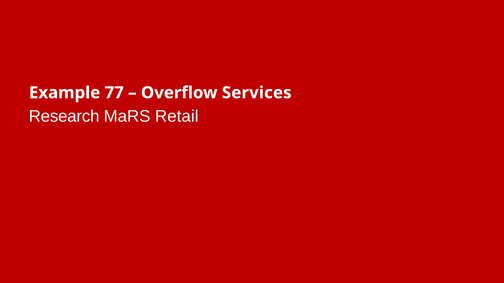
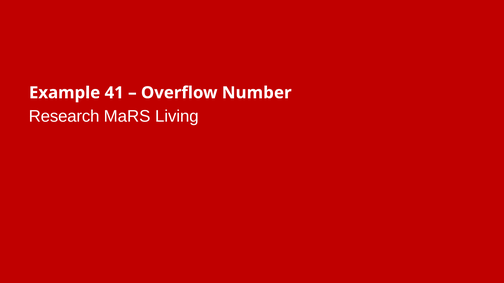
77: 77 -> 41 (114, 93)
Services: Services -> Number (257, 93)
Retail: Retail -> Living (177, 117)
